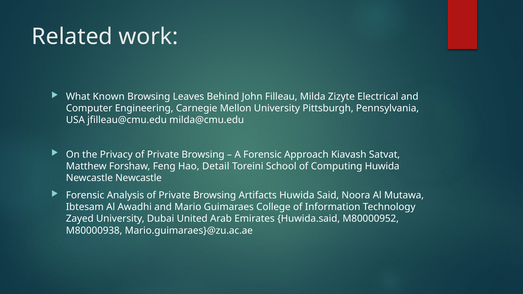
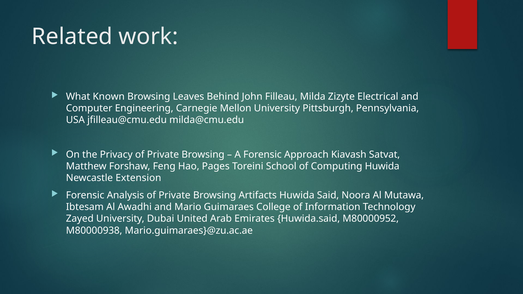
Detail: Detail -> Pages (216, 166)
Newcastle Newcastle: Newcastle -> Extension (138, 178)
